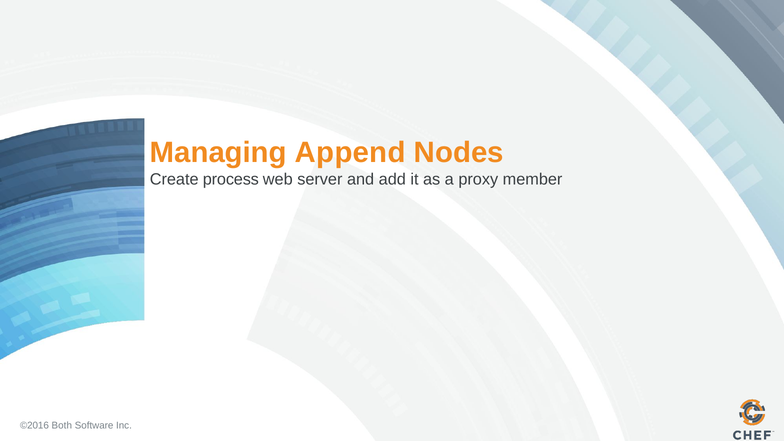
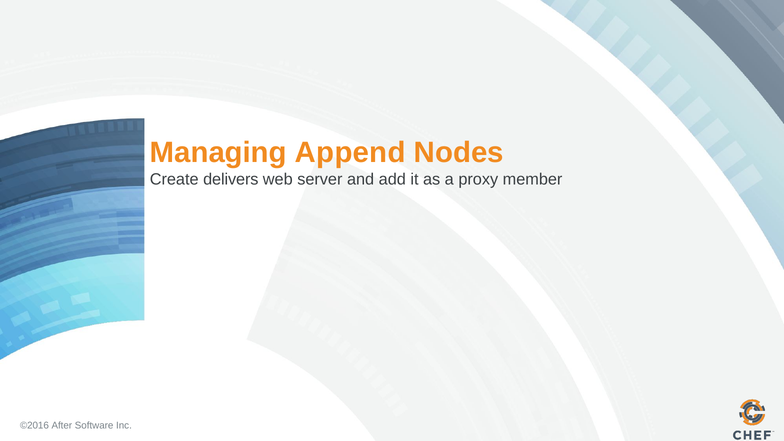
process: process -> delivers (231, 180)
Both: Both -> After (62, 426)
